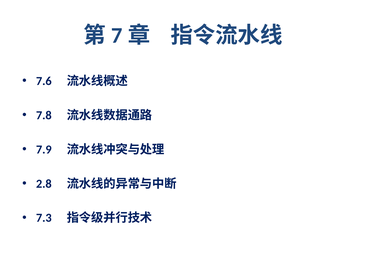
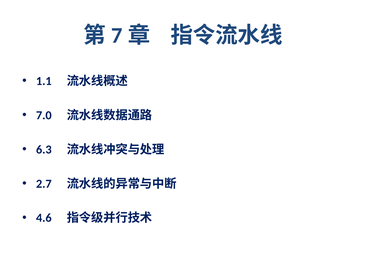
7.6: 7.6 -> 1.1 (44, 81)
7.8: 7.8 -> 7.0 (44, 115)
7.9: 7.9 -> 6.3 (44, 149)
2.8: 2.8 -> 2.7 (44, 183)
7.3: 7.3 -> 4.6 (44, 218)
